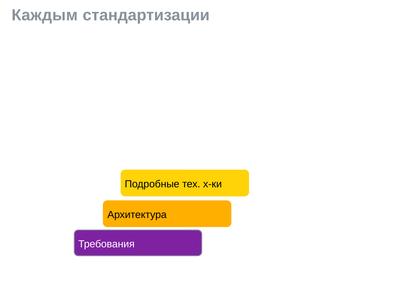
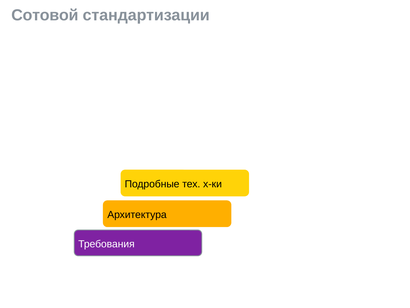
Каждым: Каждым -> Сотовой (45, 15)
